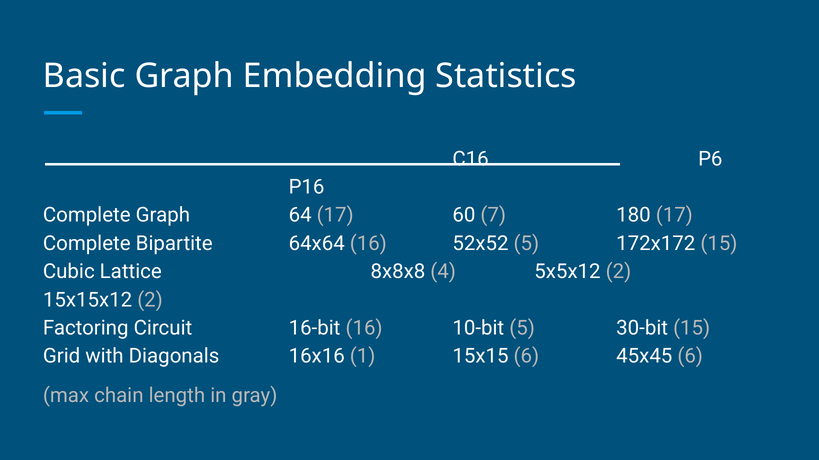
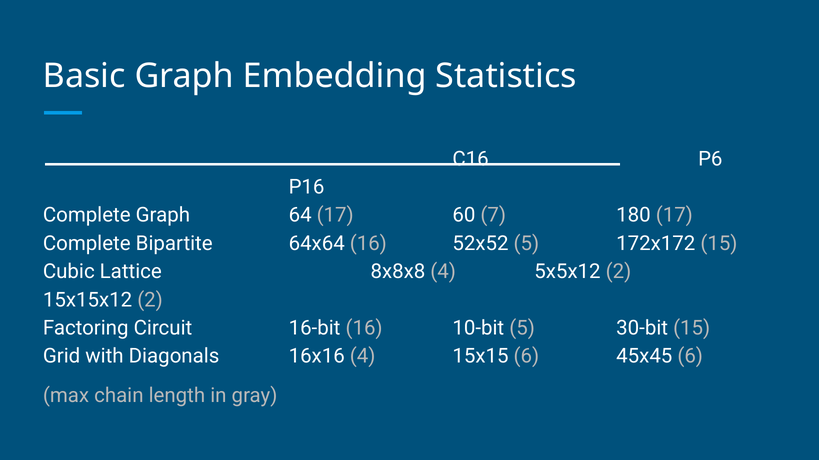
16x16 1: 1 -> 4 (363, 357)
